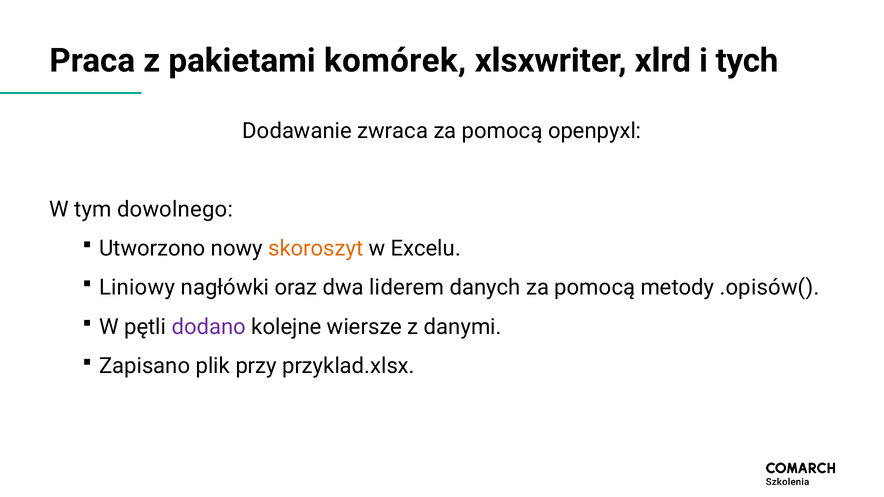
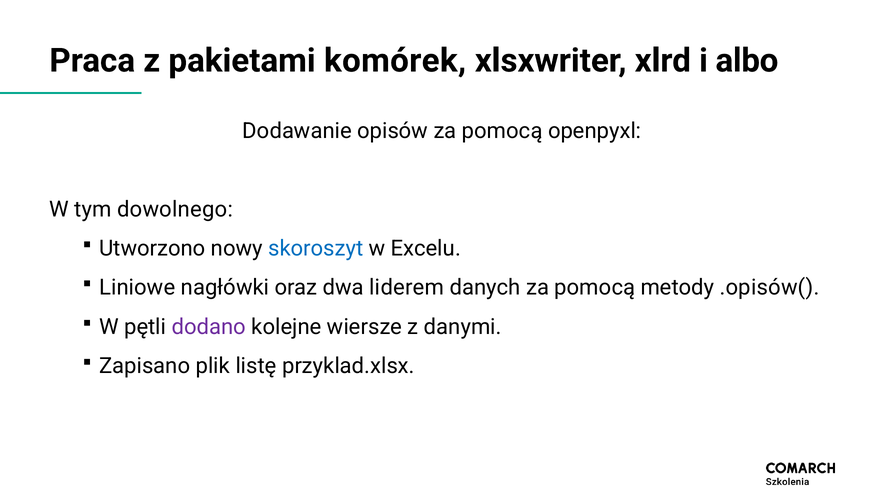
tych: tych -> albo (747, 61)
zwraca: zwraca -> opisów (393, 131)
skoroszyt colour: orange -> blue (316, 249)
Liniowy: Liniowy -> Liniowe (137, 288)
przy: przy -> listę (256, 366)
